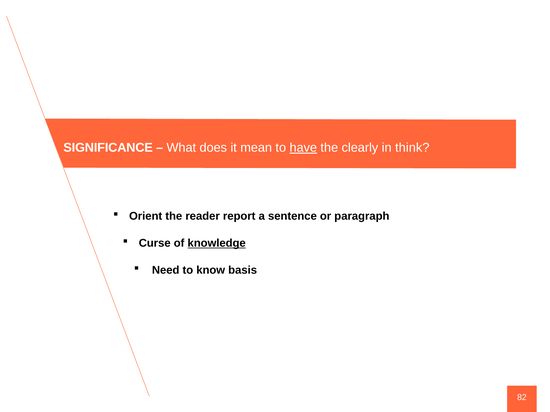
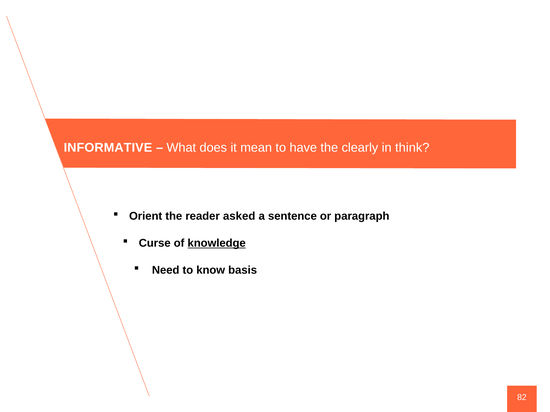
SIGNIFICANCE: SIGNIFICANCE -> INFORMATIVE (108, 148)
have underline: present -> none (303, 148)
report: report -> asked (239, 216)
